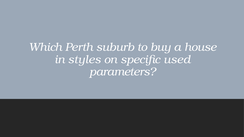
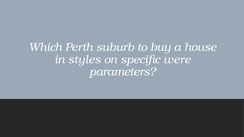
used: used -> were (177, 60)
